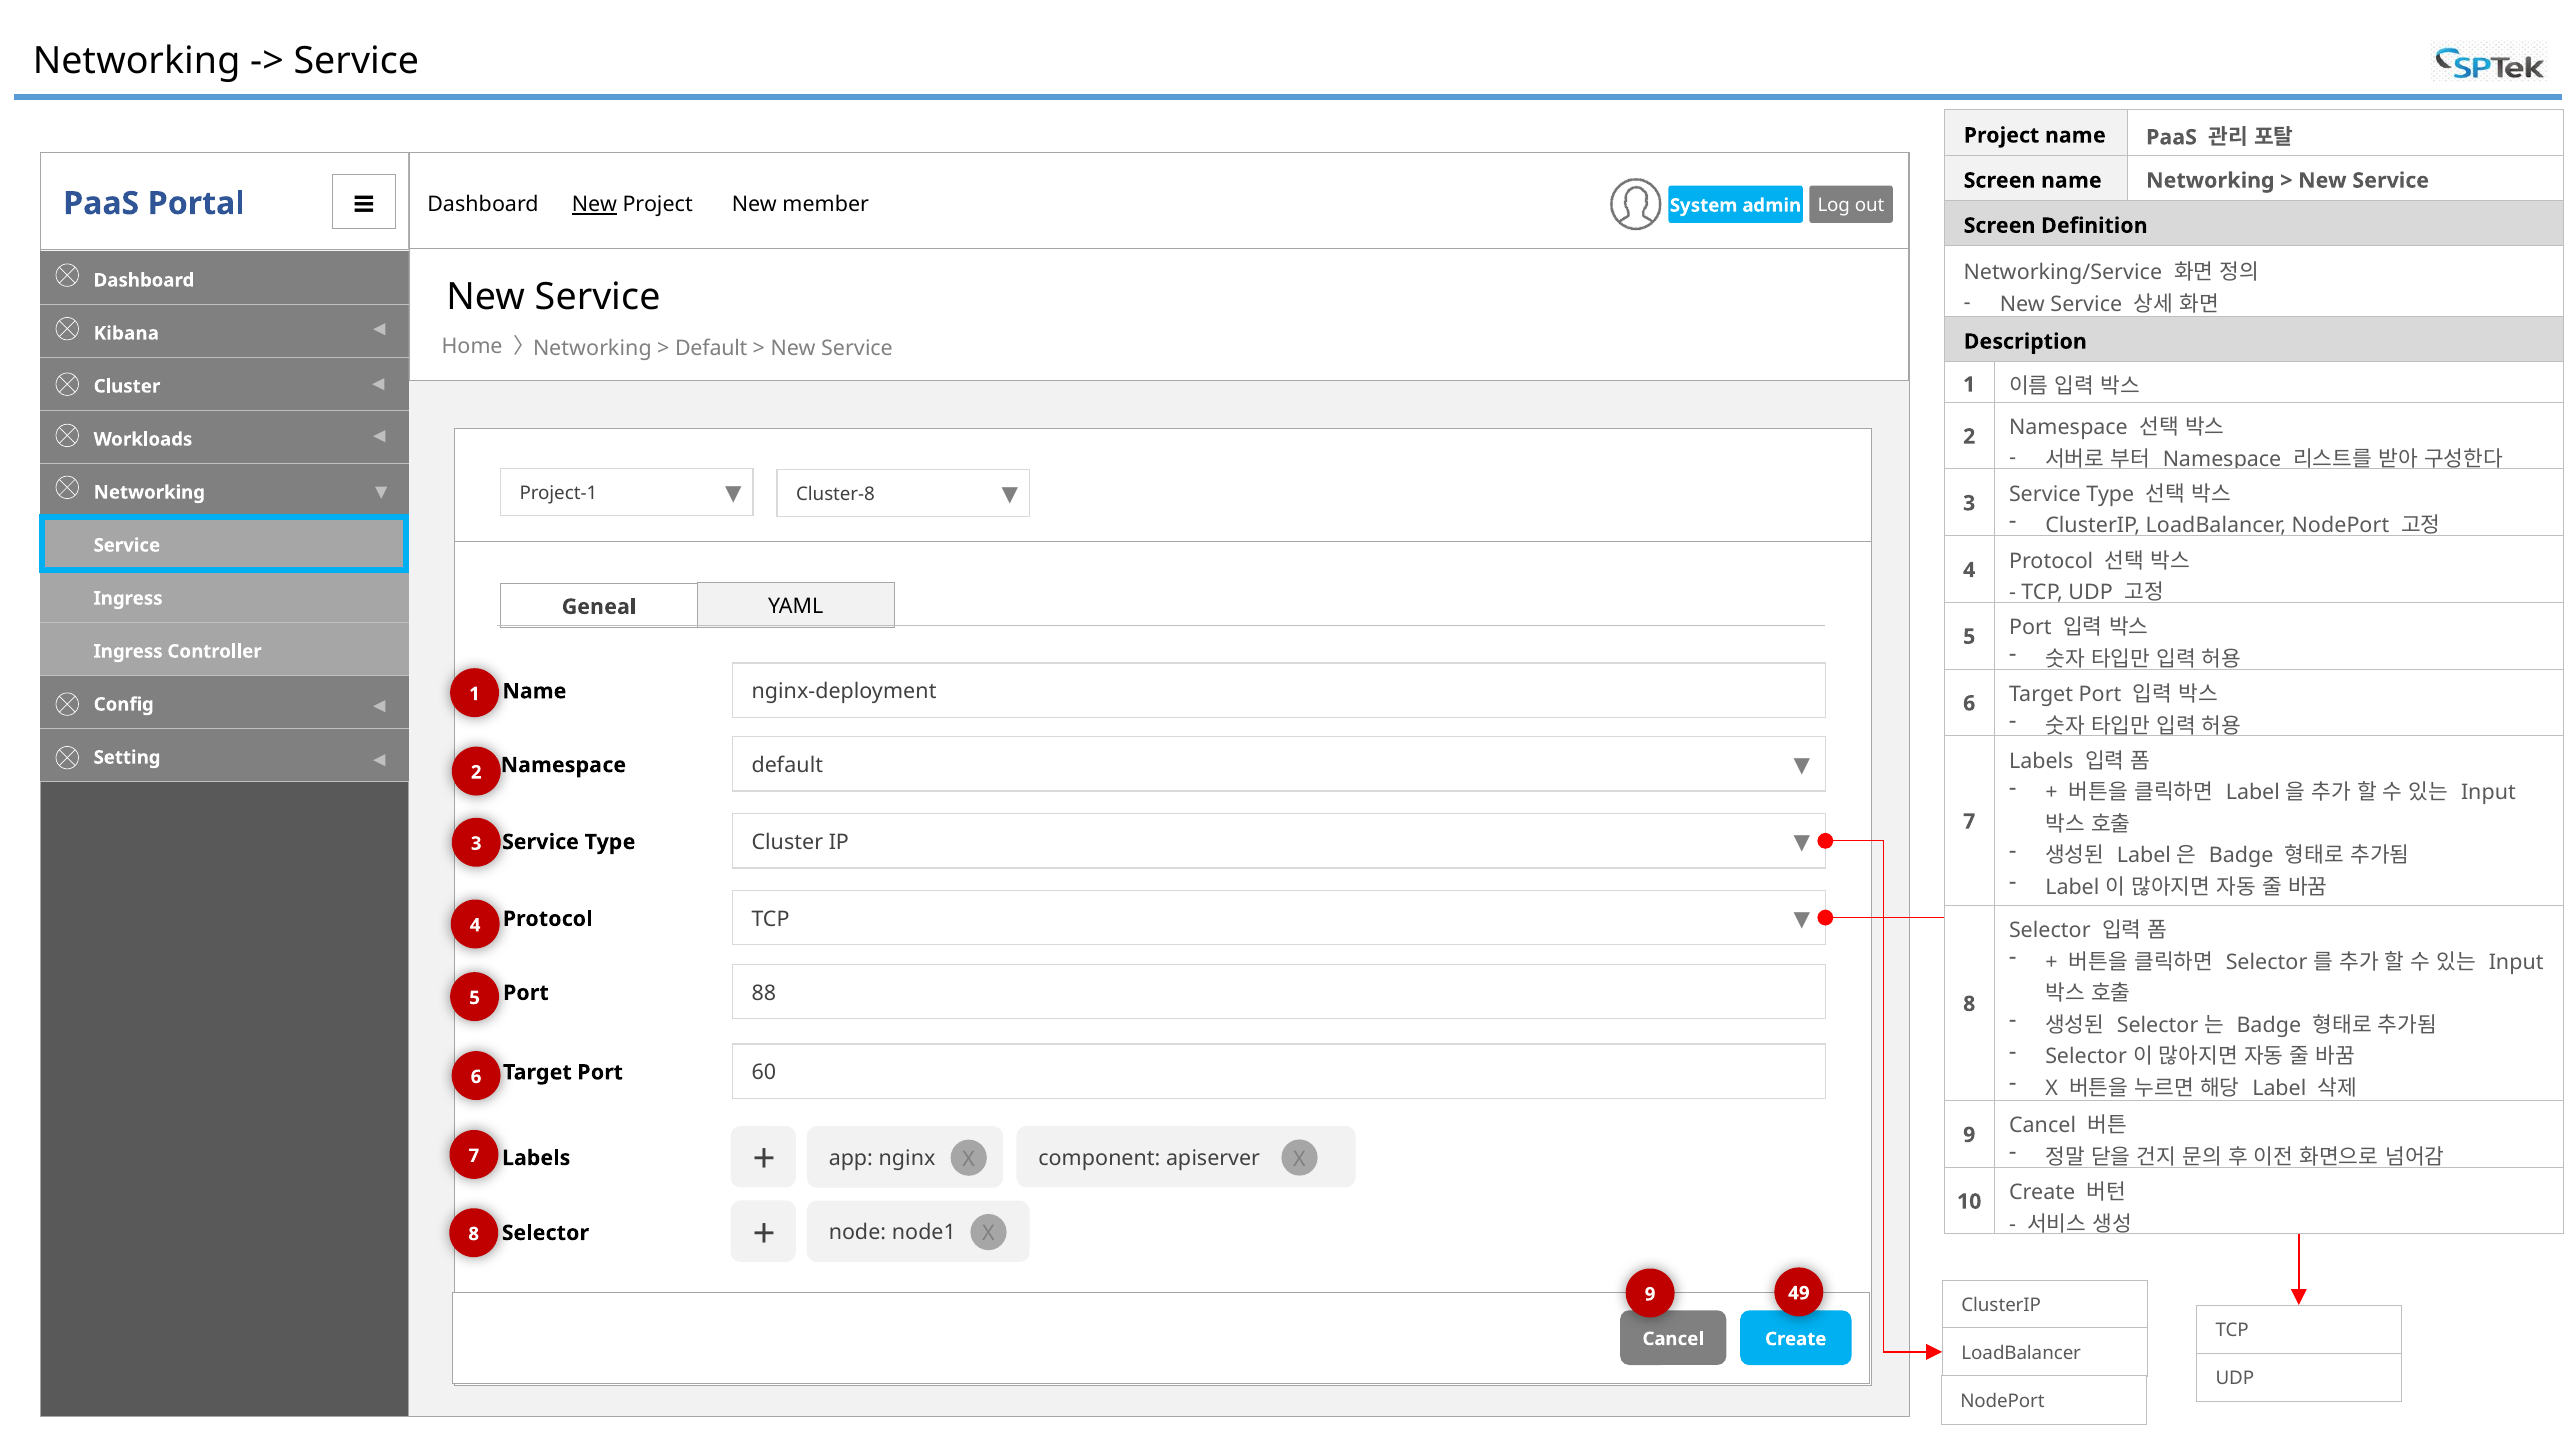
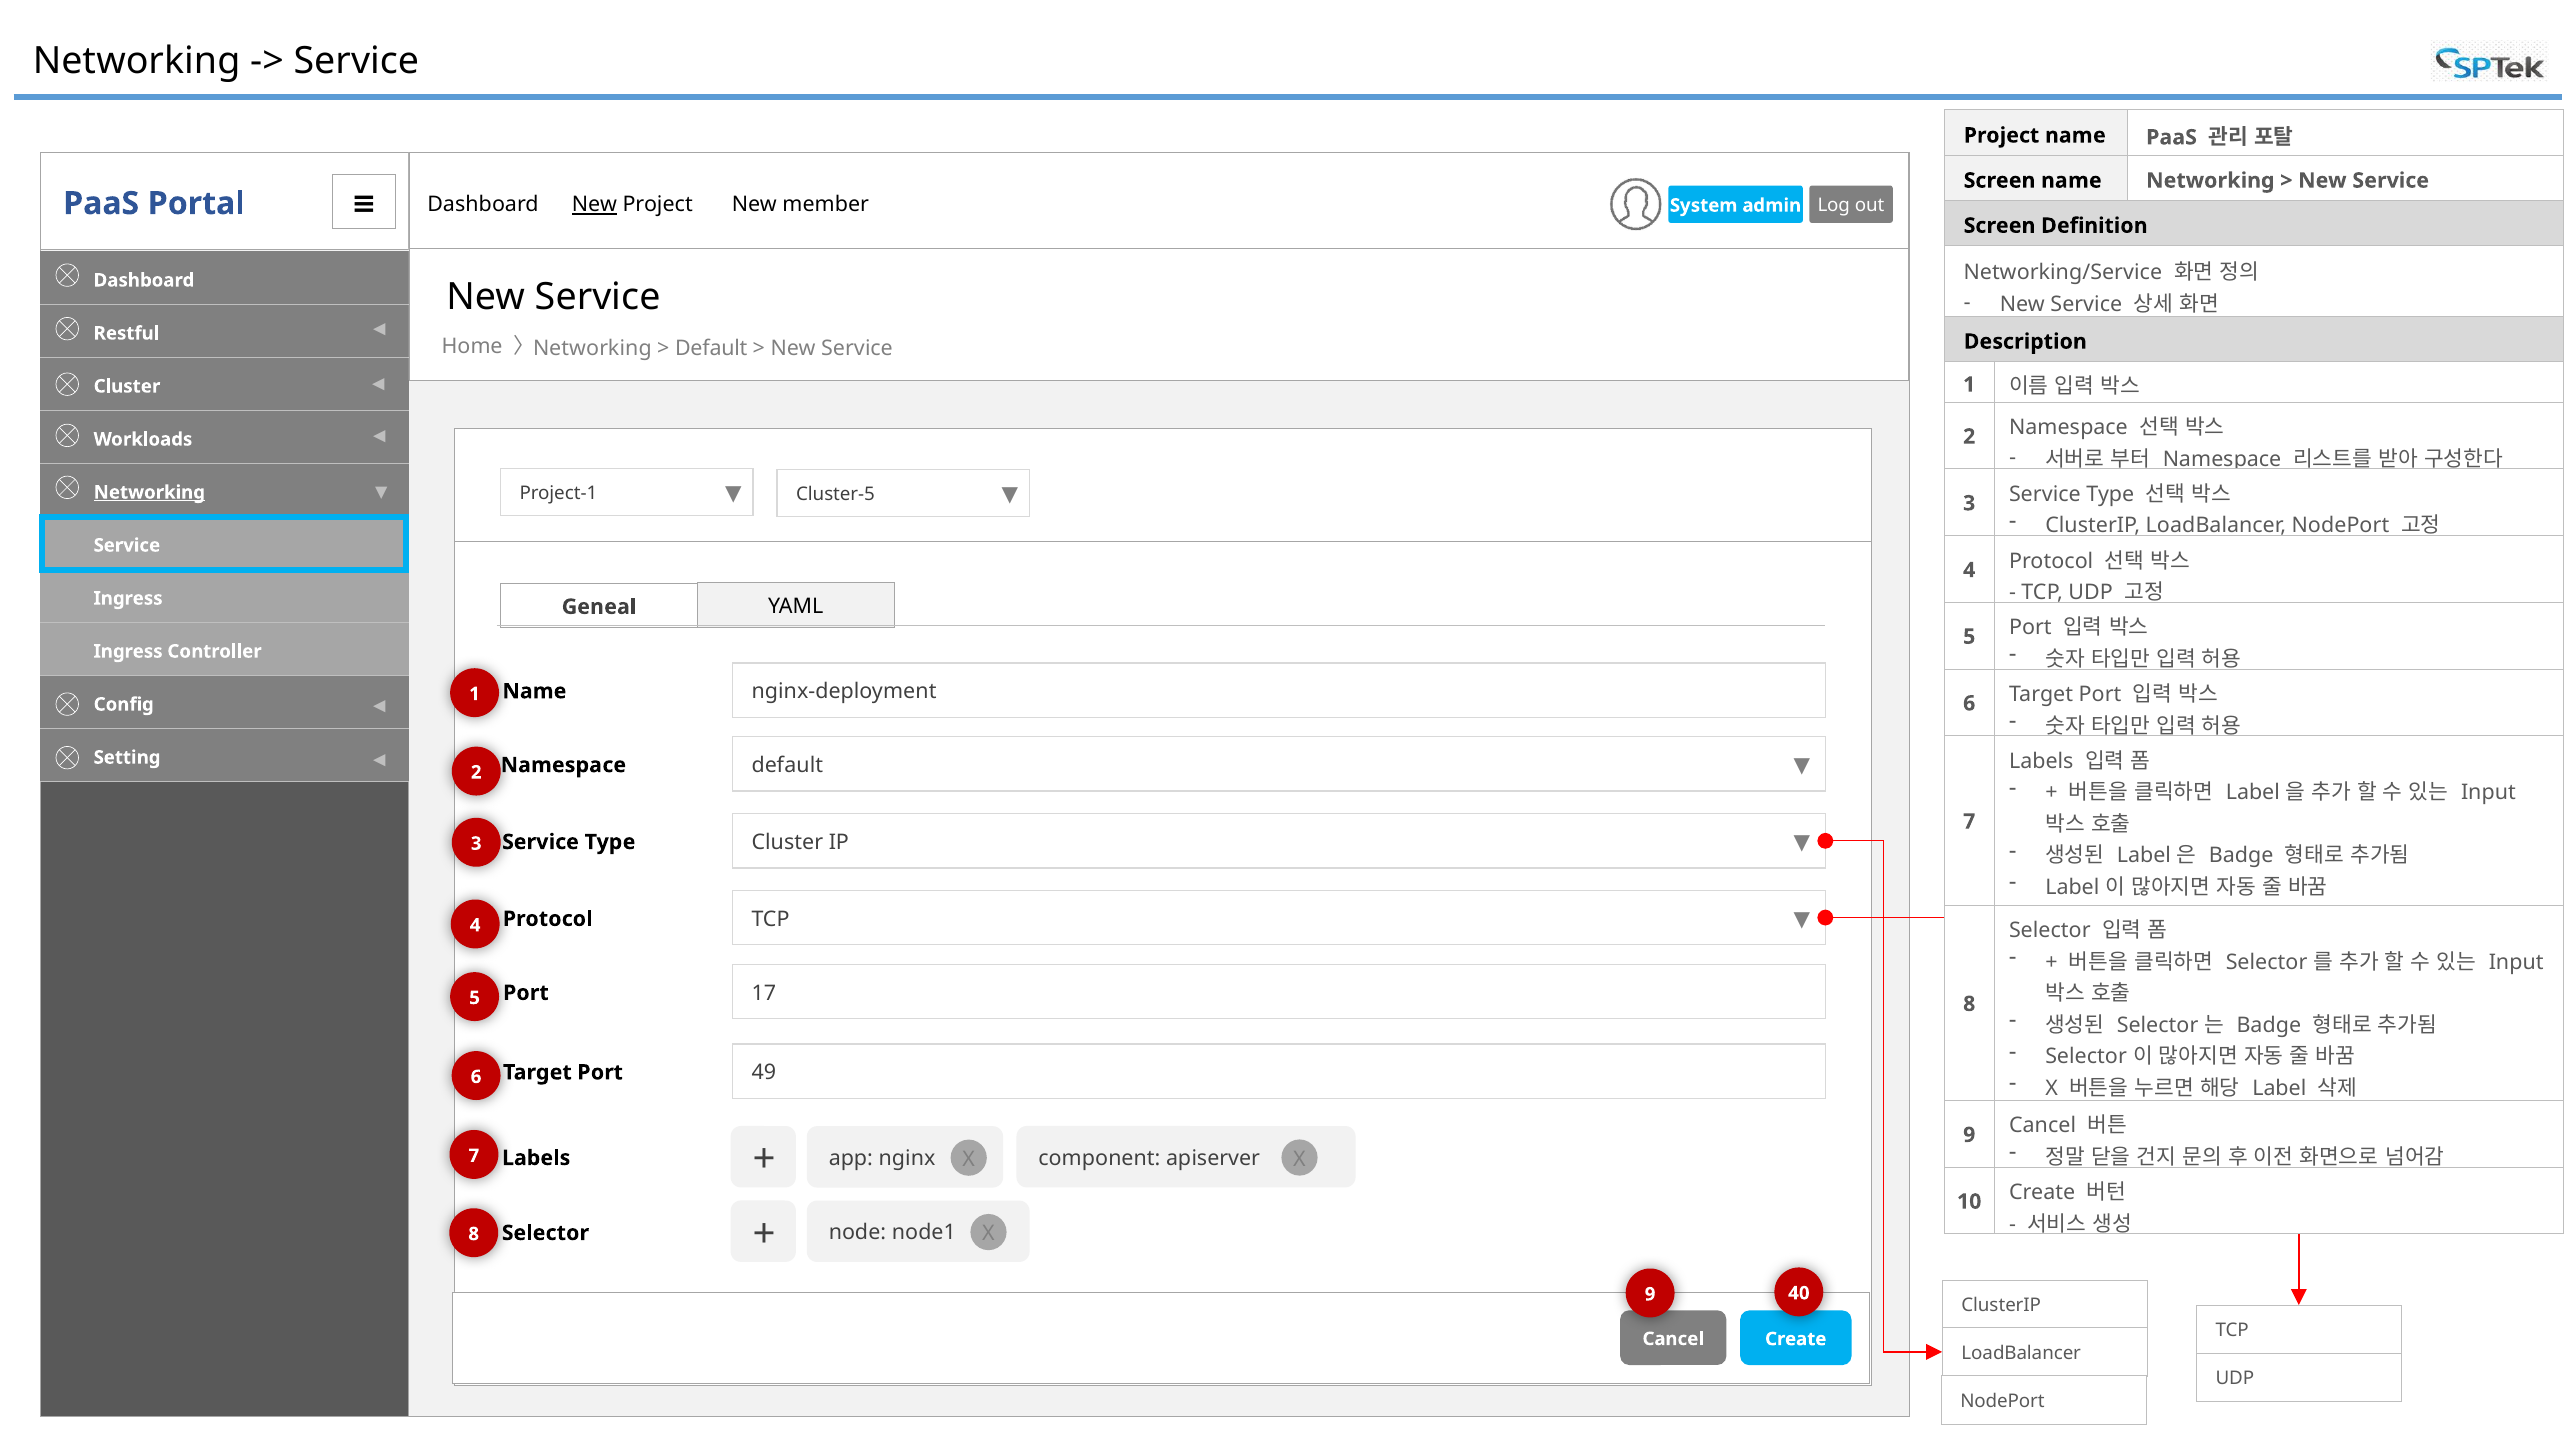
Kibana: Kibana -> Restful (126, 333)
Cluster-8: Cluster-8 -> Cluster-5 (836, 494)
Networking underline: none -> present (149, 492)
88: 88 -> 17 (764, 993)
60: 60 -> 49 (764, 1073)
49: 49 -> 40 (1799, 1293)
